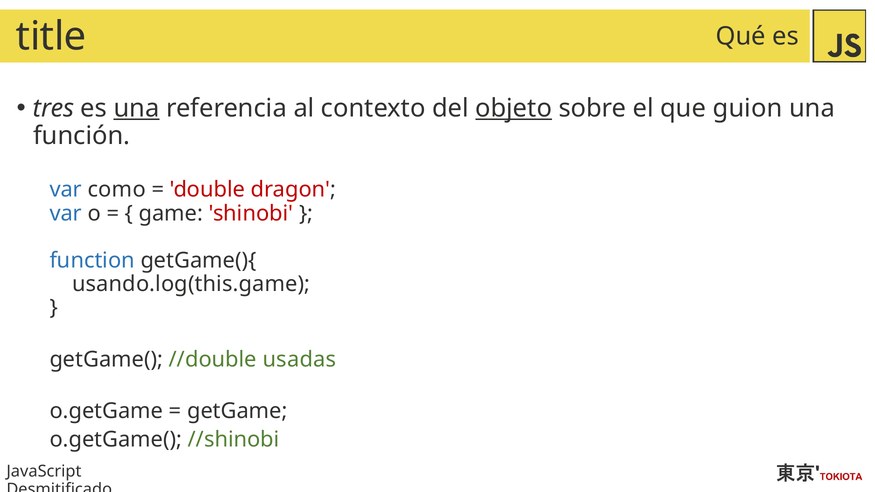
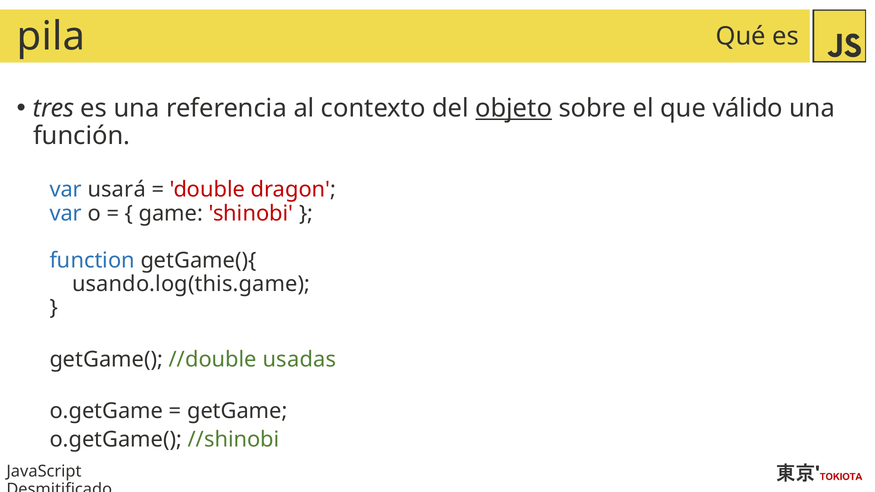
title: title -> pila (51, 37)
una underline: present -> none (137, 108)
guion: guion -> válido (748, 108)
como: como -> usará (117, 190)
